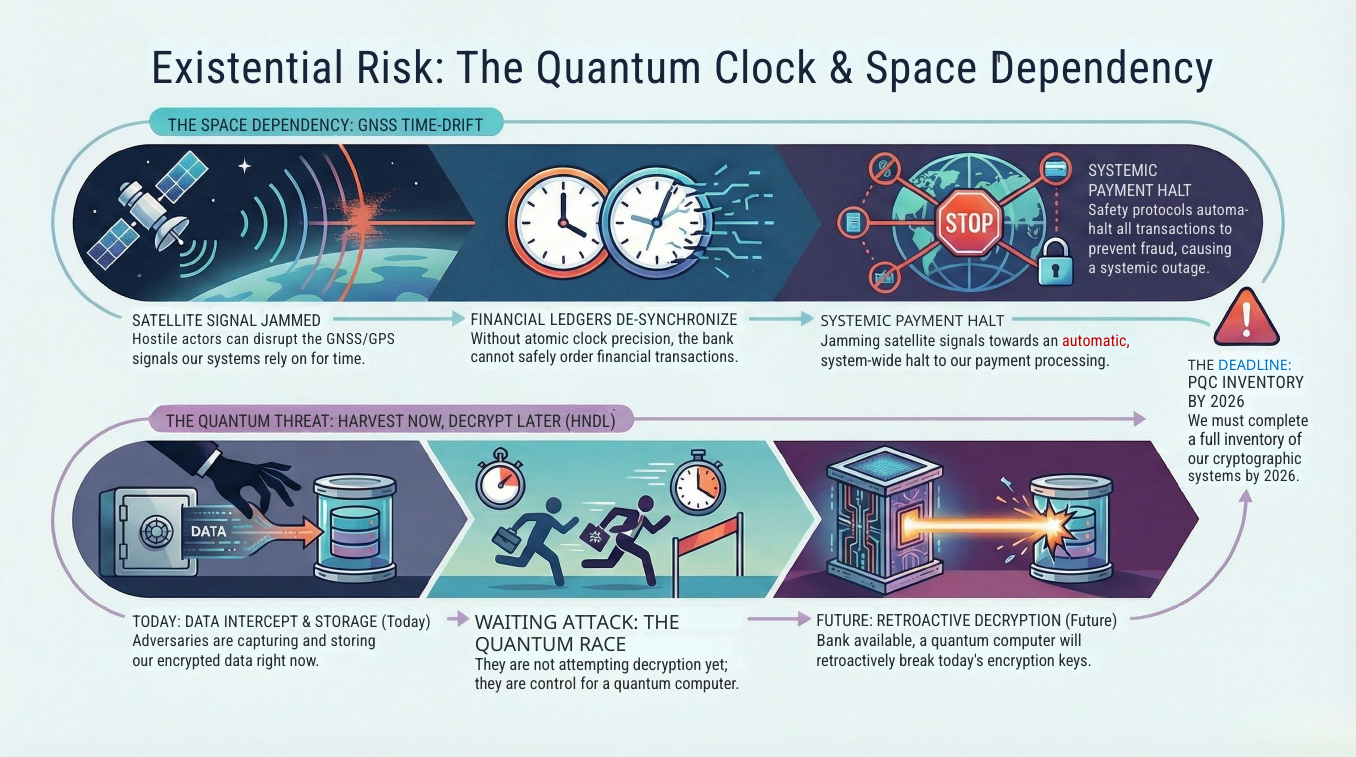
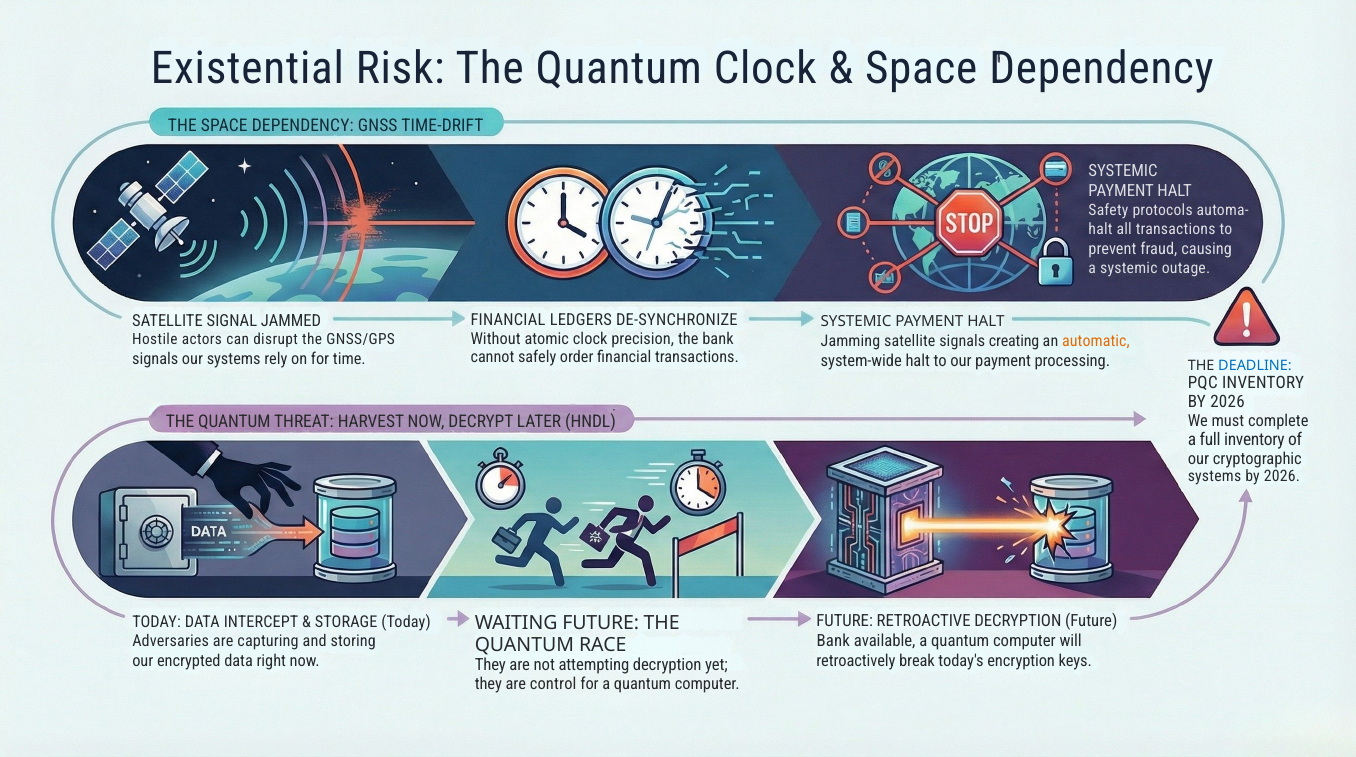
towards: towards -> creating (1014, 341)
automatic colour: red -> orange (1096, 341)
WAITING ATTACK: ATTACK -> FUTURE (601, 623)
